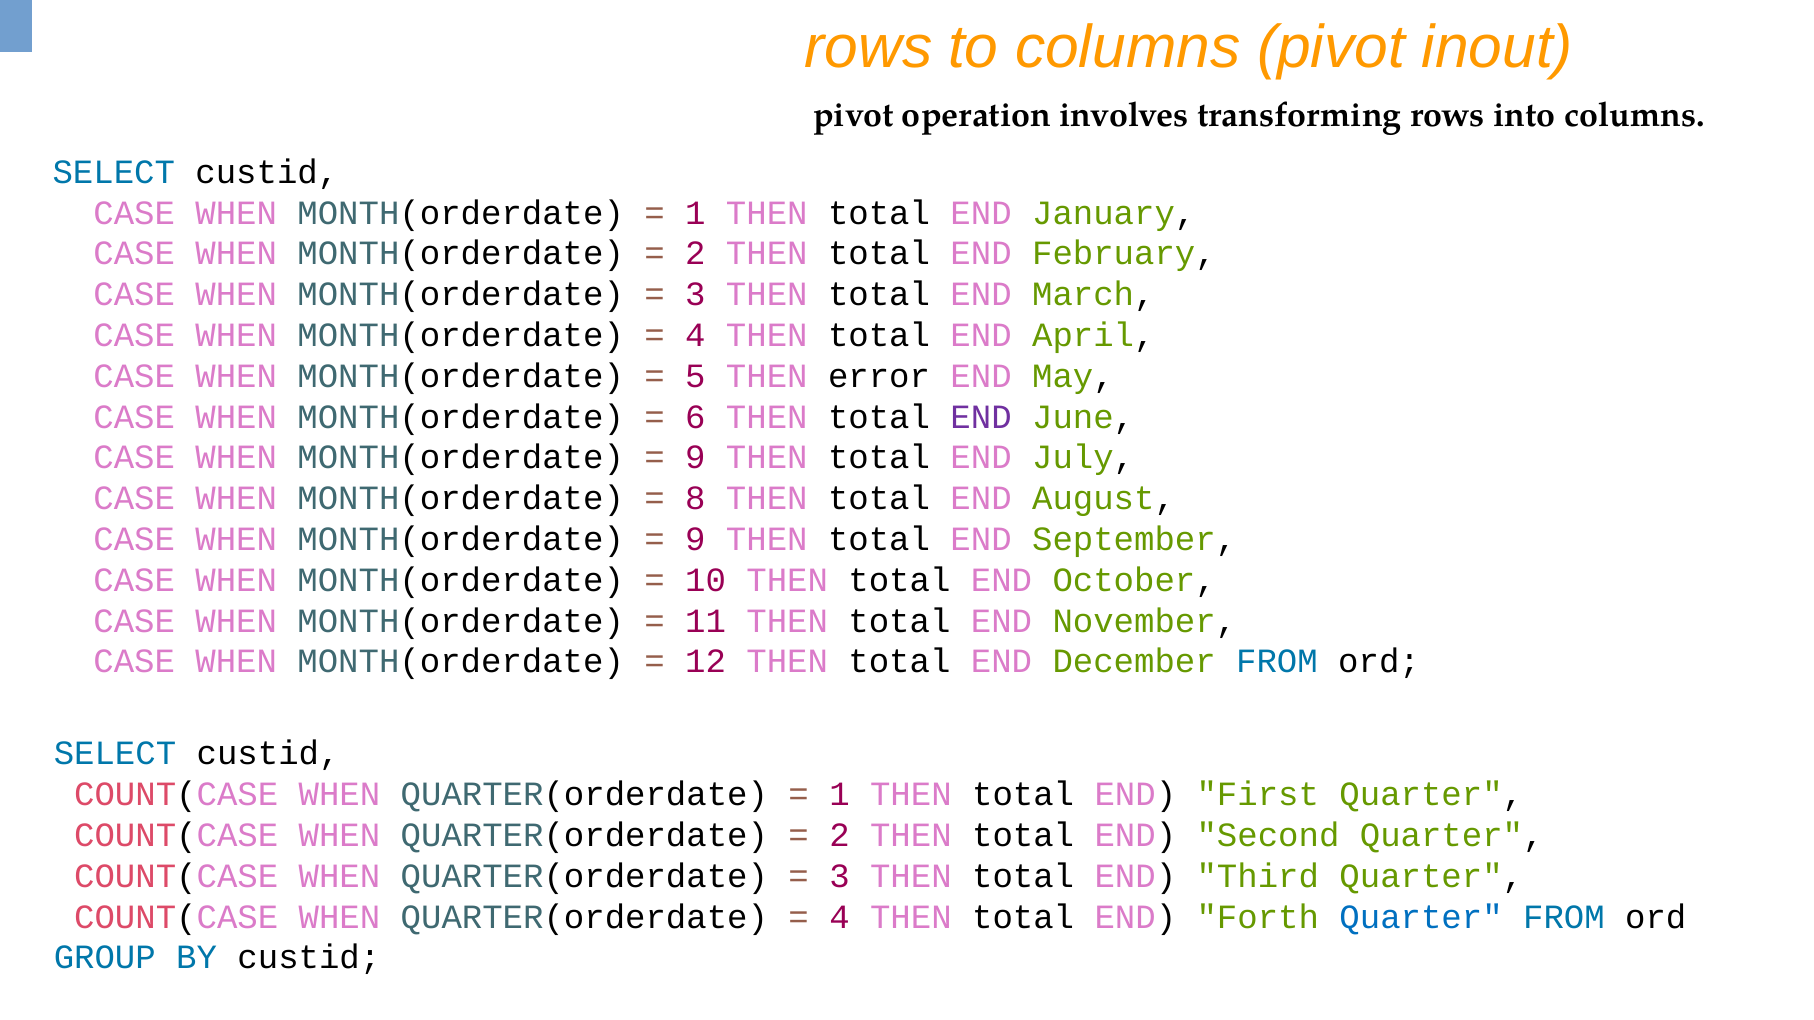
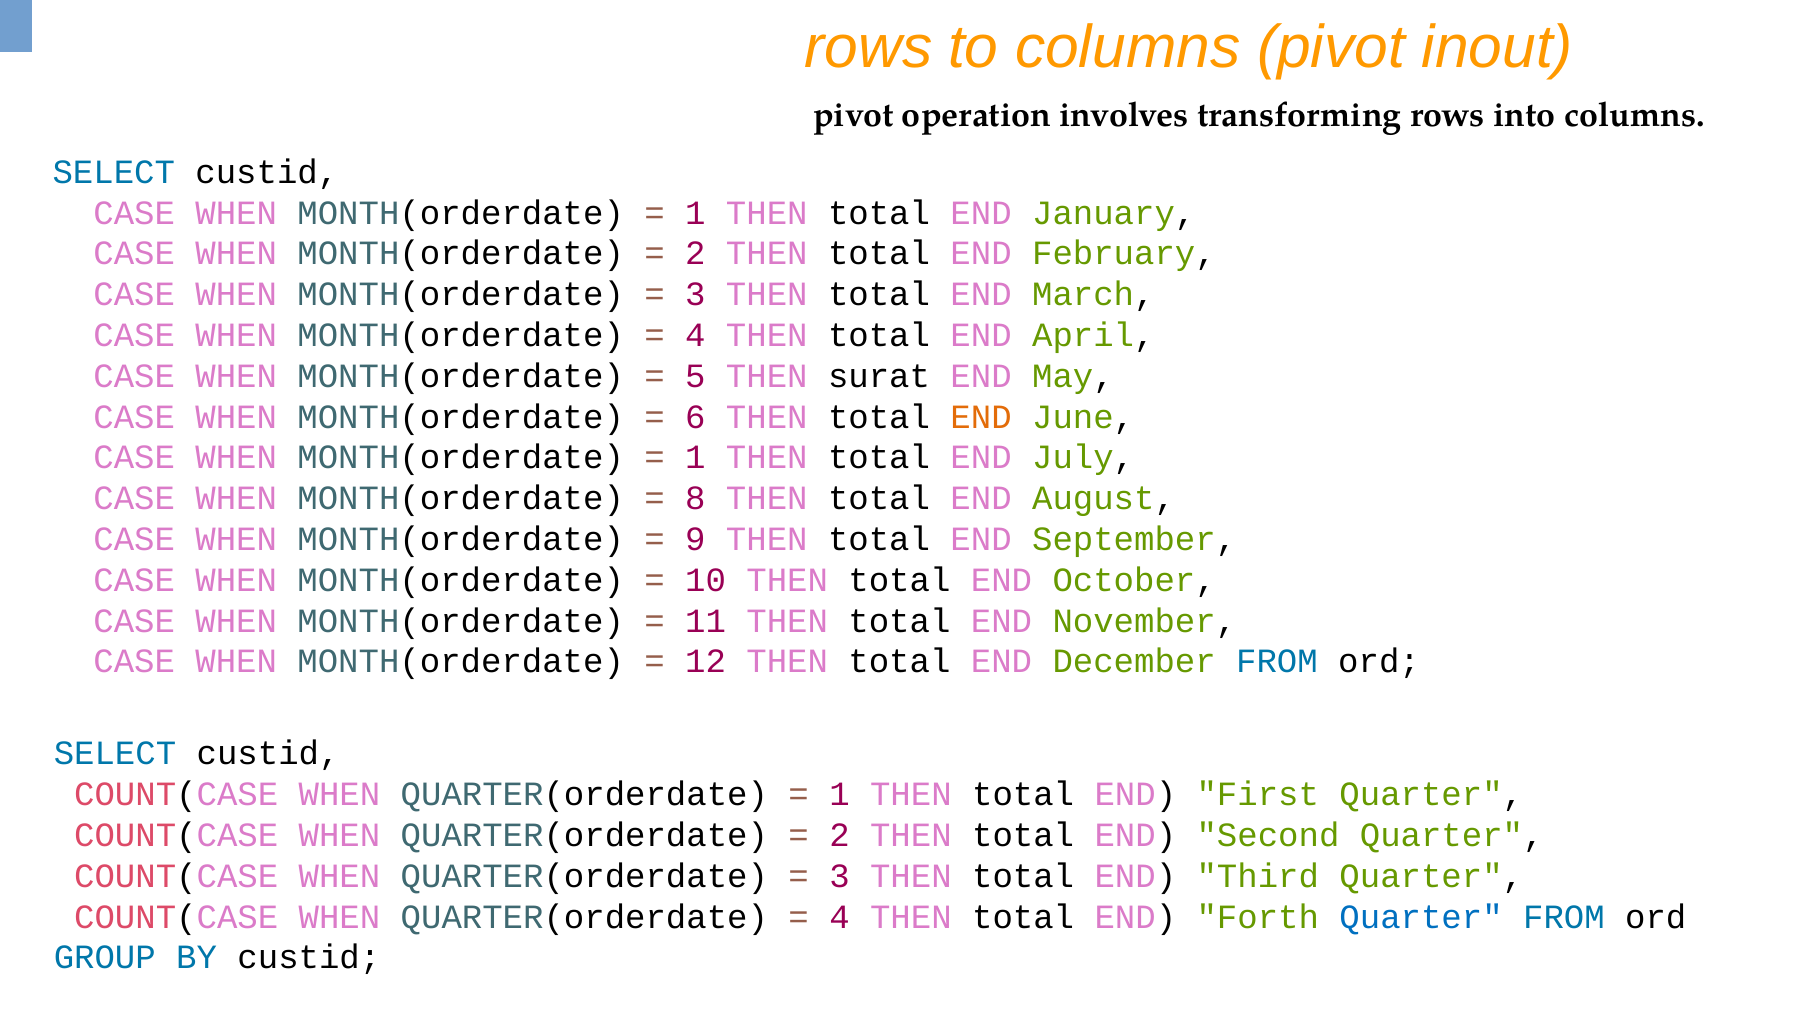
error: error -> surat (879, 376)
END colour: purple -> orange (981, 417)
9: 9 -> 1 (695, 458)
